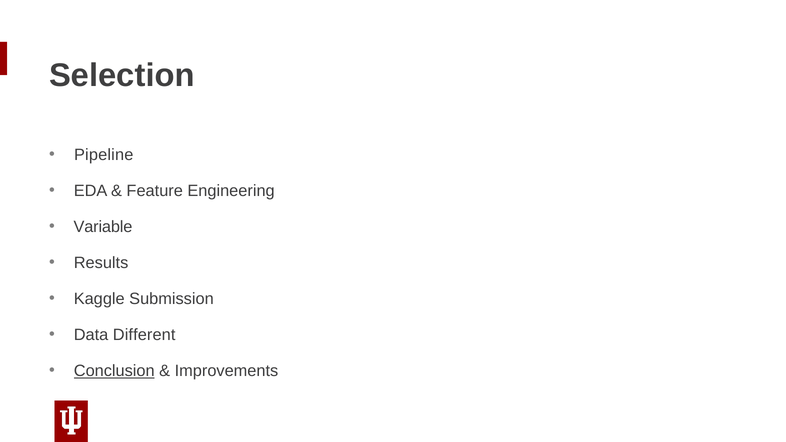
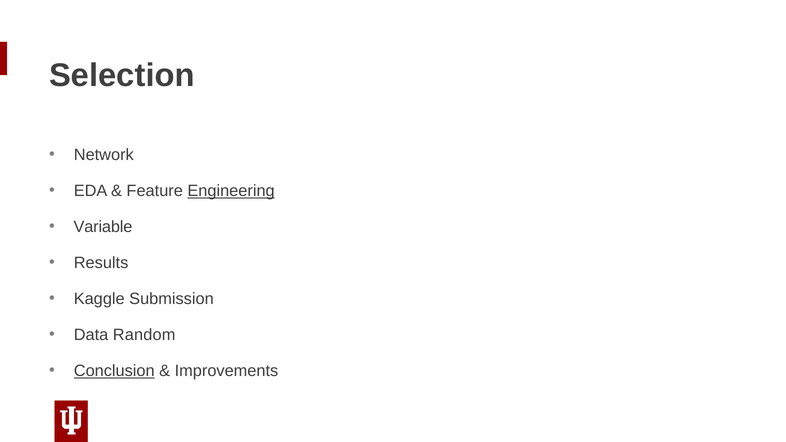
Pipeline: Pipeline -> Network (104, 155)
Engineering underline: none -> present (231, 191)
Different: Different -> Random (144, 335)
